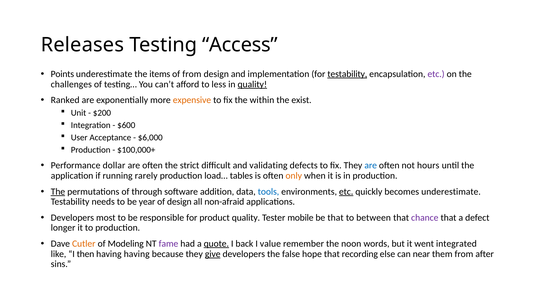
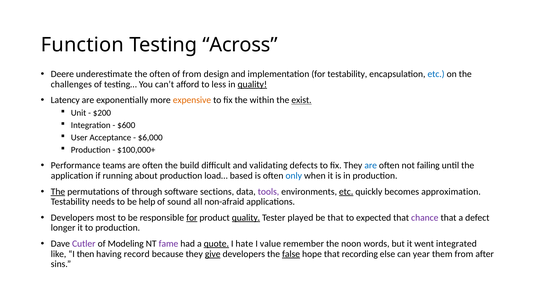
Releases: Releases -> Function (82, 45)
Access: Access -> Across (240, 45)
Points: Points -> Deere (62, 74)
the items: items -> often (160, 74)
testability underline: present -> none (347, 74)
etc colour: purple -> blue (436, 74)
Ranked: Ranked -> Latency (65, 100)
exist underline: none -> present (302, 100)
dollar: dollar -> teams (114, 165)
strict: strict -> build (190, 165)
hours: hours -> failing (428, 165)
rarely: rarely -> about (146, 176)
tables: tables -> based (241, 176)
only colour: orange -> blue (294, 176)
addition: addition -> sections (217, 192)
tools colour: blue -> purple (268, 192)
becomes underestimate: underestimate -> approximation (451, 192)
year: year -> help (147, 202)
of design: design -> sound (179, 202)
for underline: none -> present (192, 218)
quality underline: none -> present (246, 218)
mobile: mobile -> played (300, 218)
between: between -> expected (374, 218)
Cutler colour: orange -> purple (84, 244)
back: back -> hate (244, 244)
having having: having -> record (137, 254)
false underline: none -> present (291, 254)
near: near -> year (421, 254)
